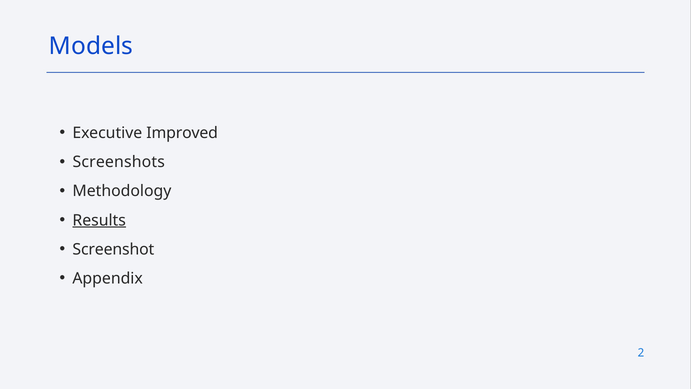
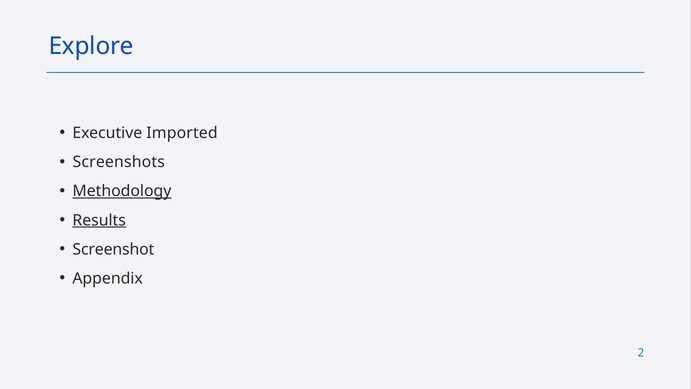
Models: Models -> Explore (91, 46)
Improved: Improved -> Imported (182, 133)
Methodology underline: none -> present (122, 191)
